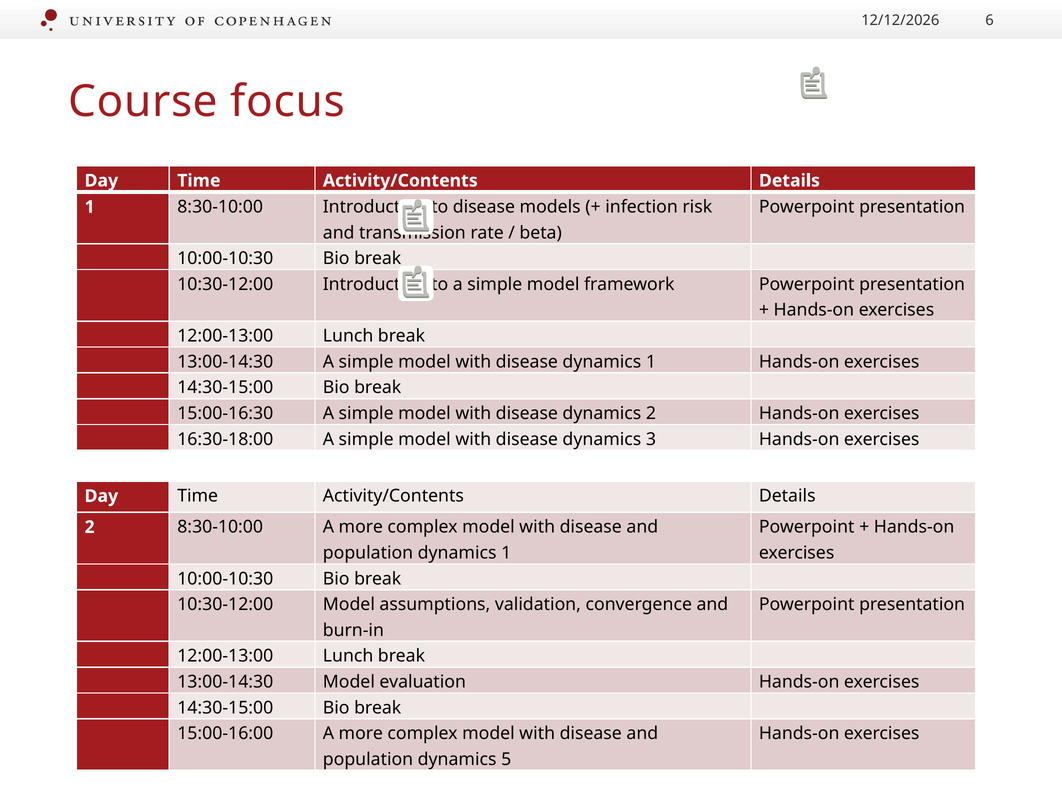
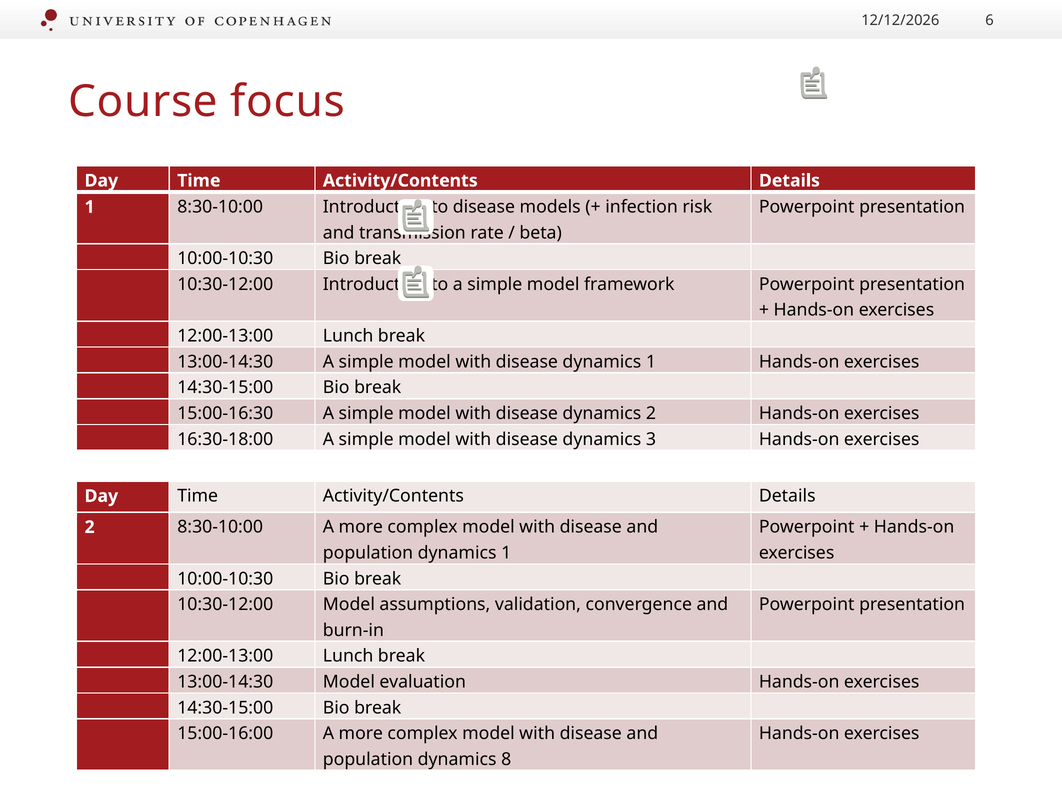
5: 5 -> 8 (506, 759)
